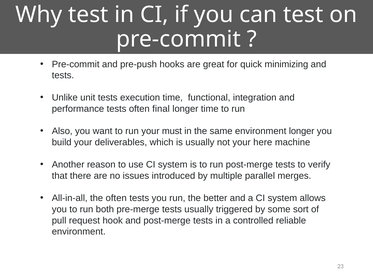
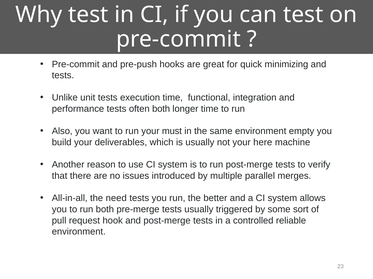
often final: final -> both (161, 109)
environment longer: longer -> empty (302, 132)
the often: often -> need (116, 199)
